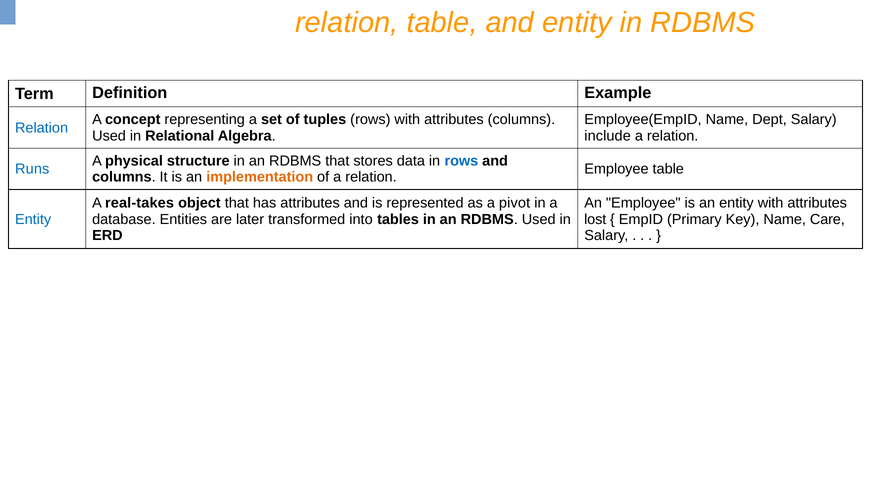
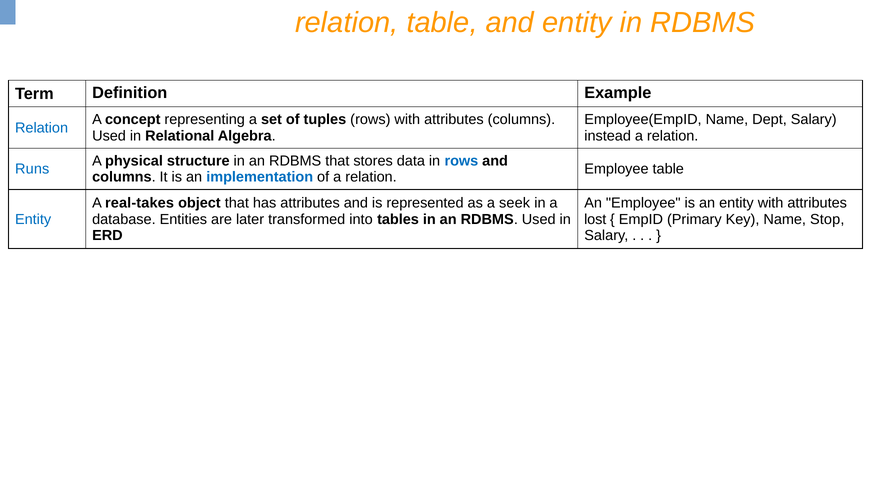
include: include -> instead (608, 136)
implementation colour: orange -> blue (260, 177)
pivot: pivot -> seek (515, 203)
Care: Care -> Stop (827, 219)
